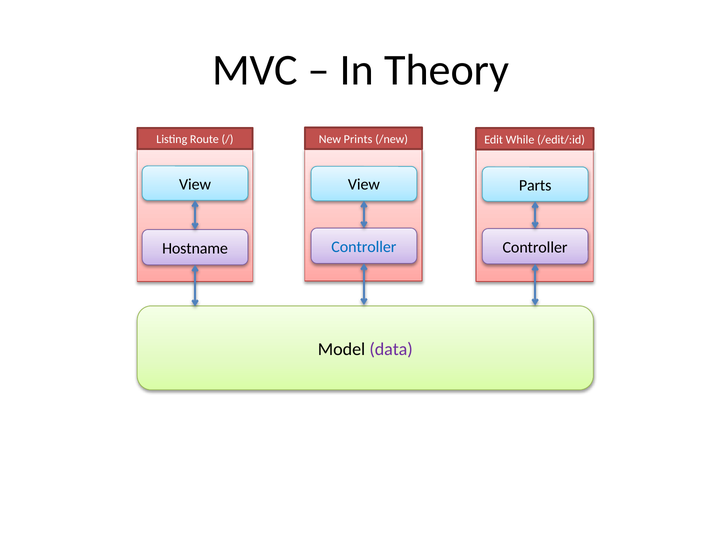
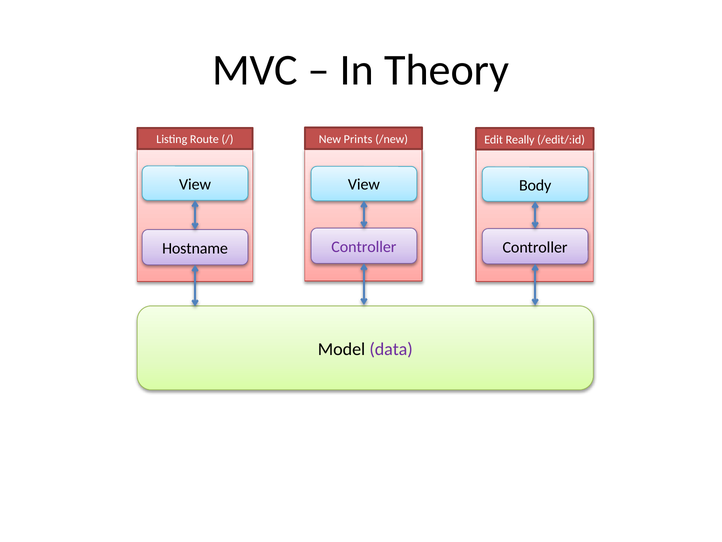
While: While -> Really (520, 140)
Parts: Parts -> Body (535, 185)
Controller colour: blue -> purple (364, 247)
